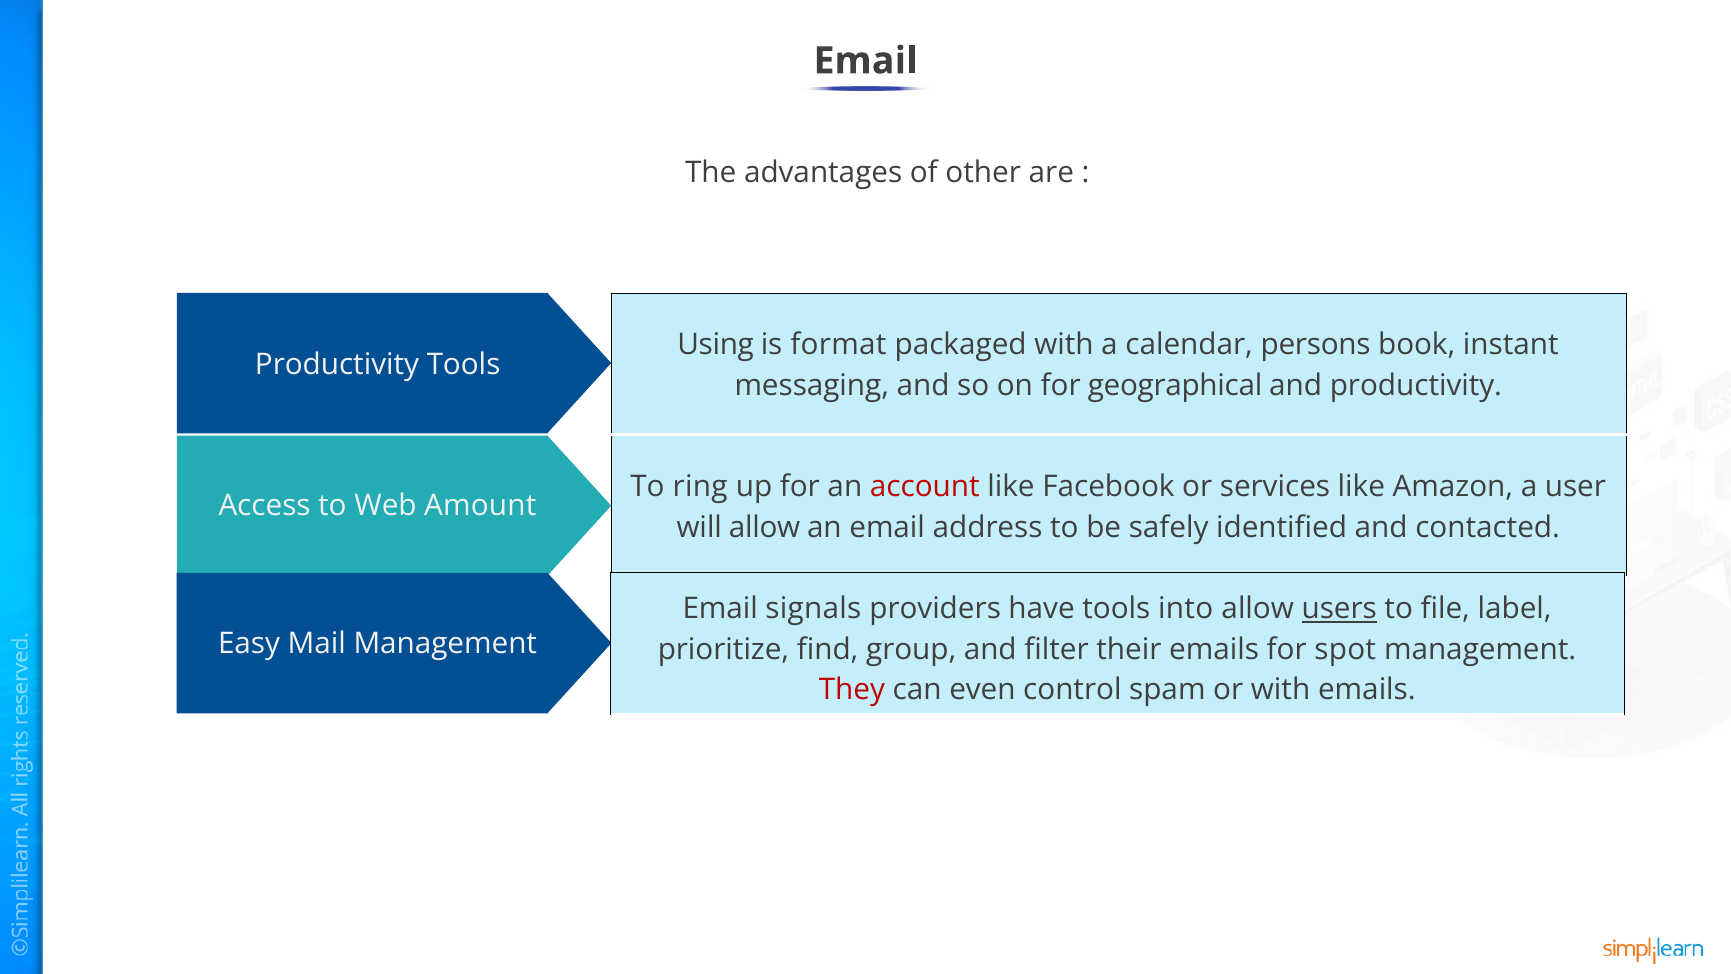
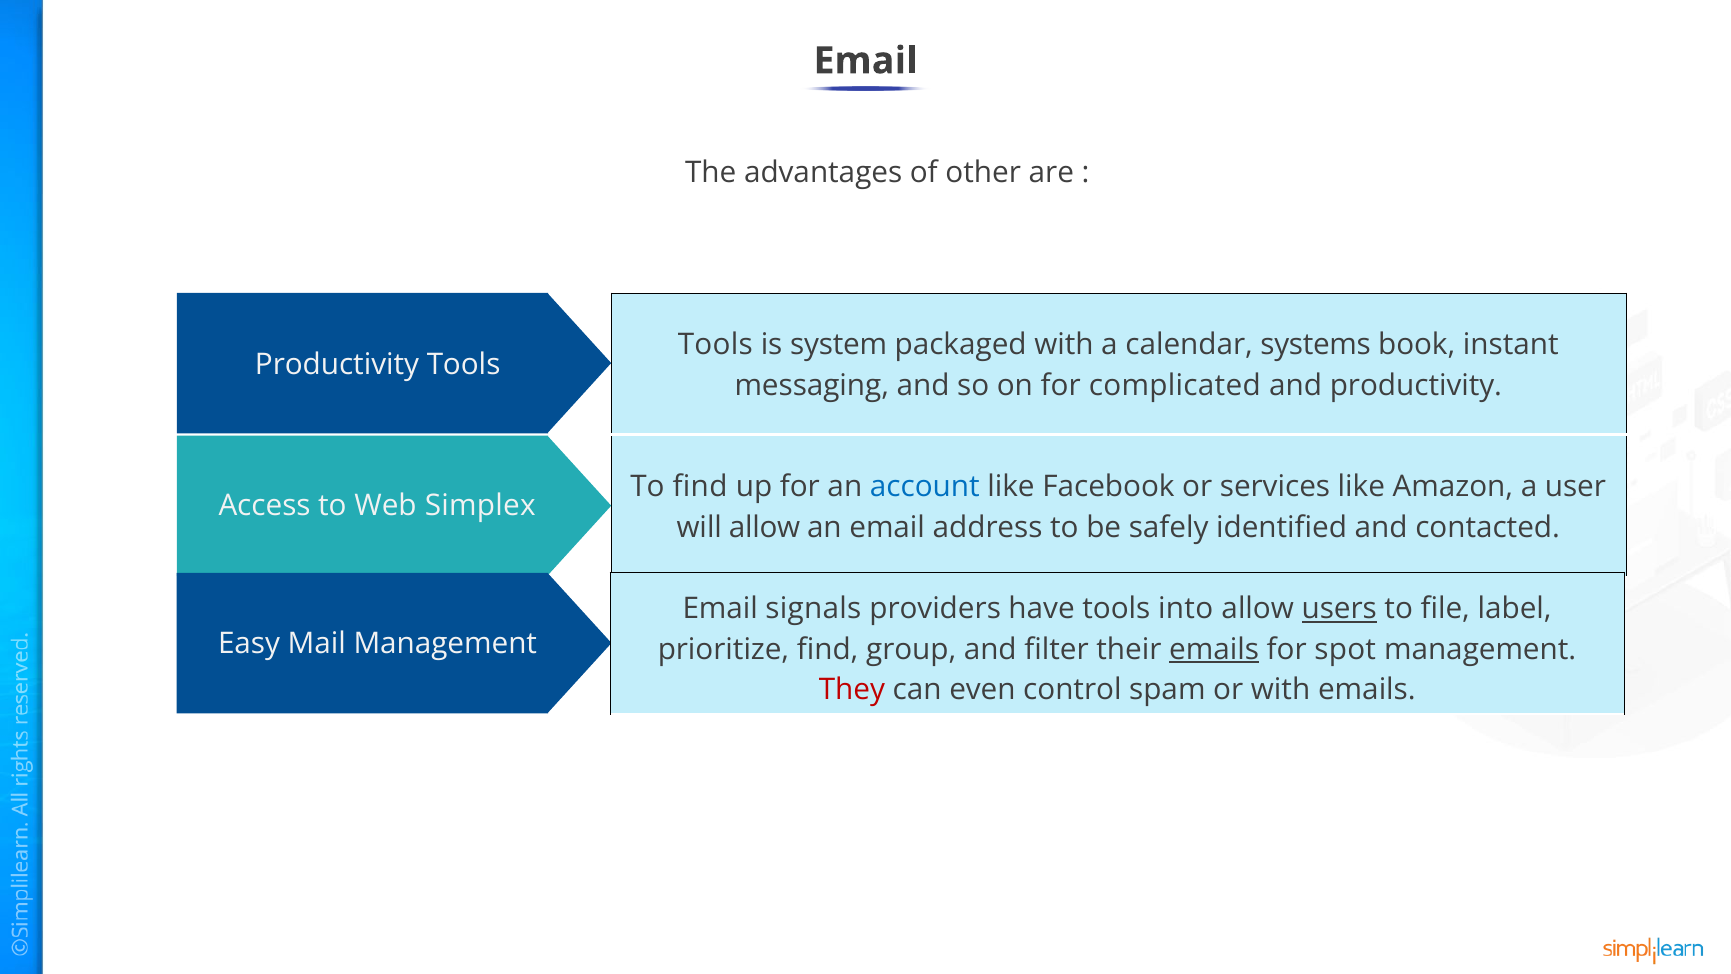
Using: Using -> Tools (715, 345)
format: format -> system (839, 345)
persons: persons -> systems (1316, 345)
geographical: geographical -> complicated (1175, 386)
To ring: ring -> find (700, 487)
account colour: red -> blue (925, 487)
Amount: Amount -> Simplex (480, 505)
emails underline: none -> present (1214, 649)
